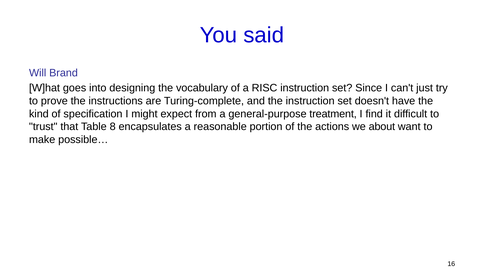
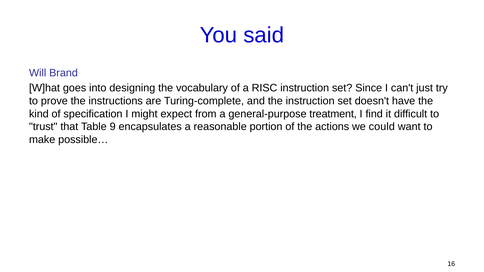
8: 8 -> 9 (113, 127)
about: about -> could (382, 127)
